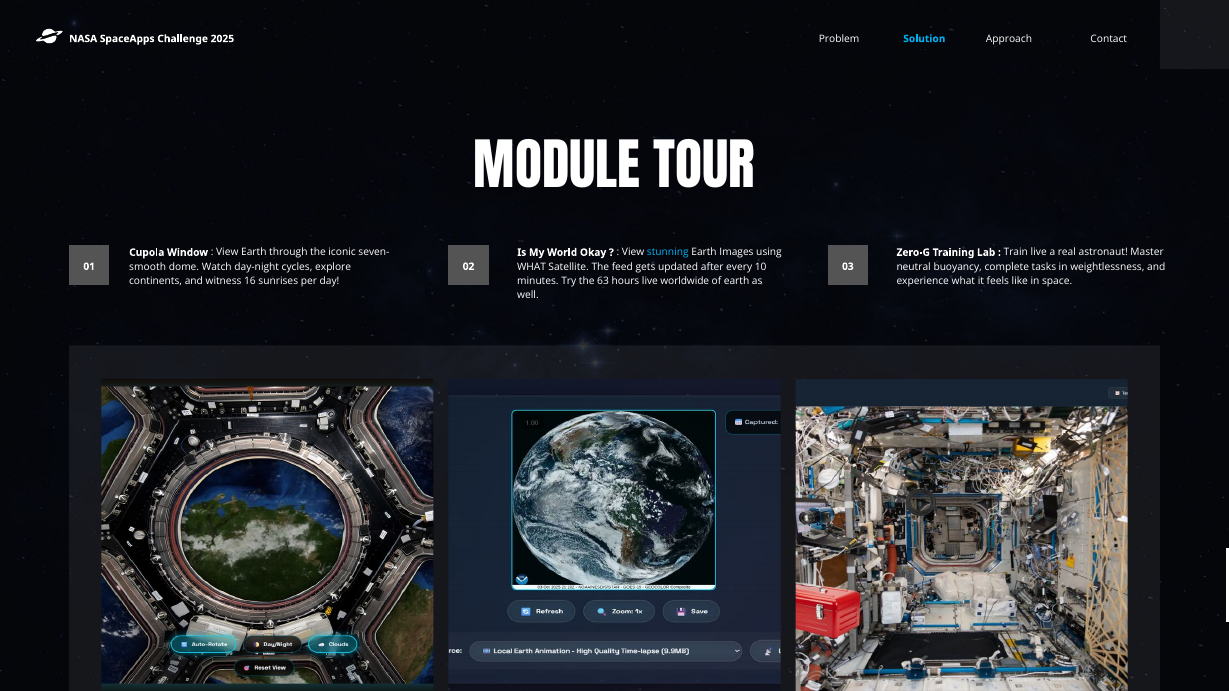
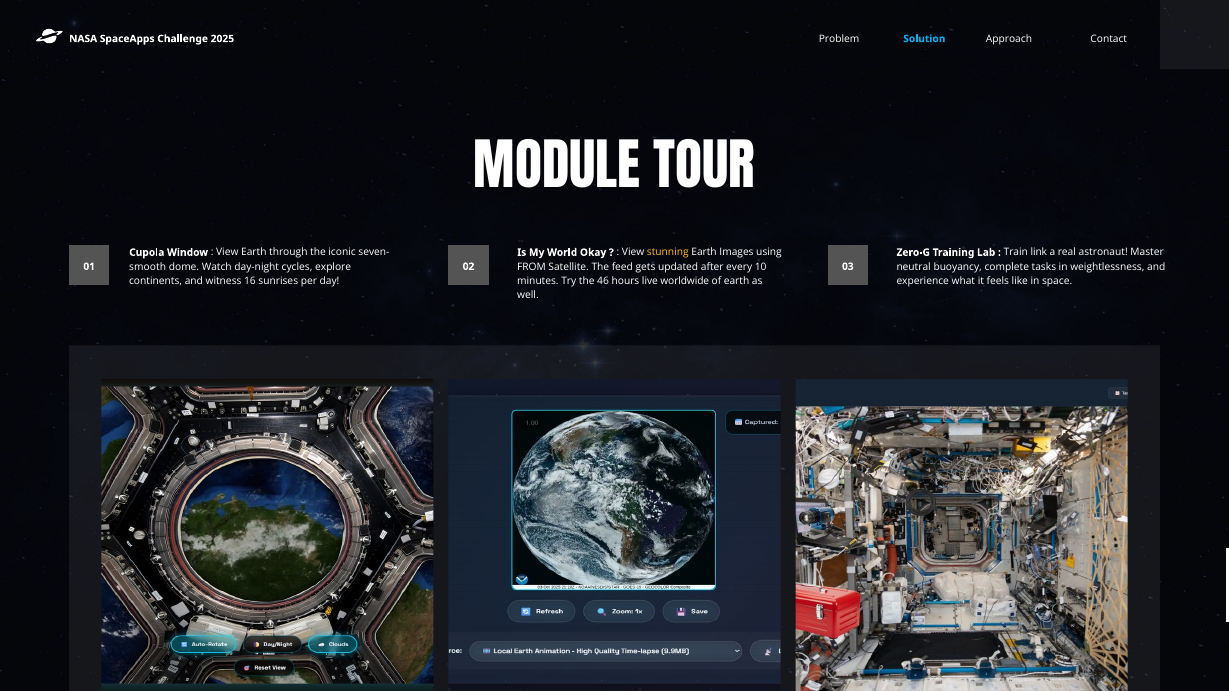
stunning colour: light blue -> yellow (668, 253)
Train live: live -> link (1039, 253)
WHAT: WHAT -> FROM (531, 267)
63: 63 -> 46 (603, 281)
